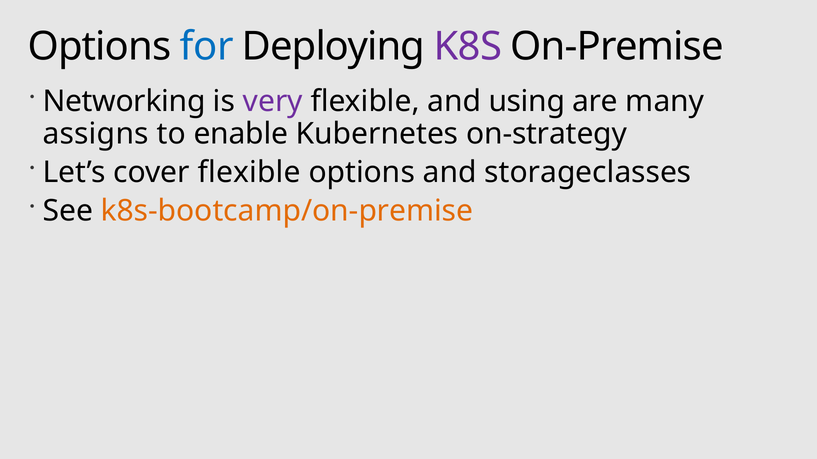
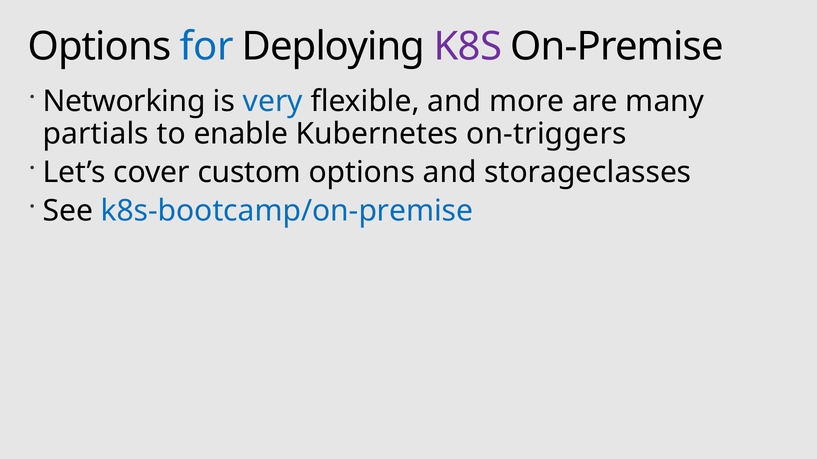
very colour: purple -> blue (273, 102)
using: using -> more (527, 102)
assigns: assigns -> partials (96, 134)
on-strategy: on-strategy -> on-triggers (546, 134)
cover flexible: flexible -> custom (249, 173)
k8s-bootcamp/on-premise colour: orange -> blue (287, 211)
